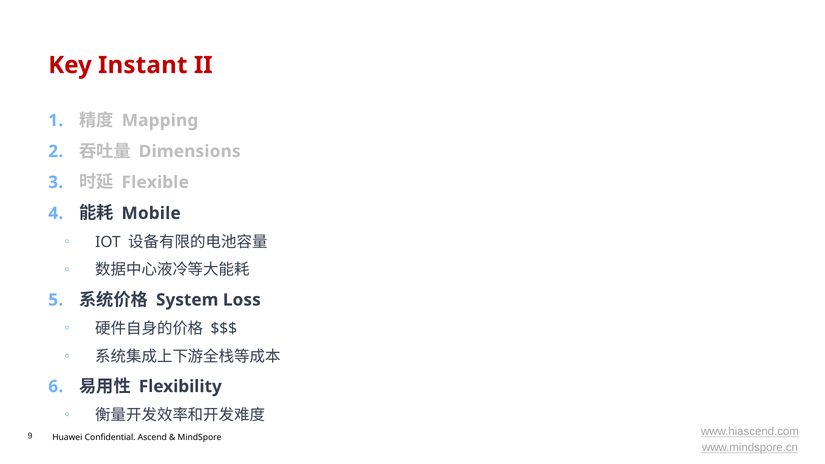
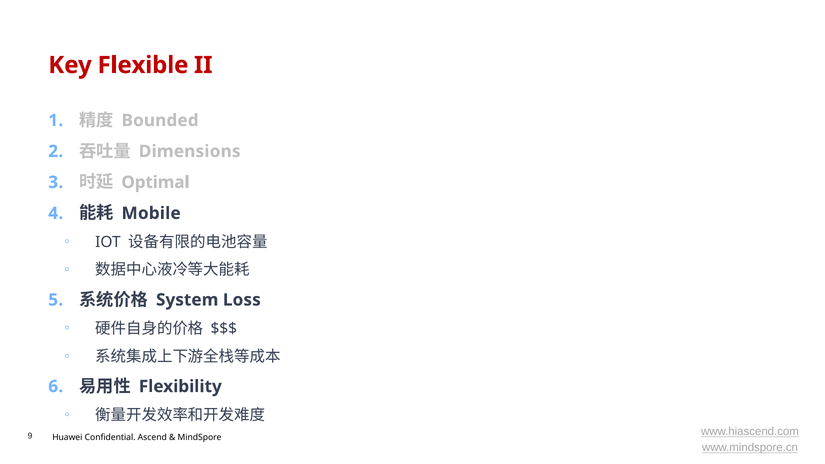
Instant: Instant -> Flexible (143, 65)
Mapping: Mapping -> Bounded (160, 120)
Flexible: Flexible -> Optimal (155, 182)
